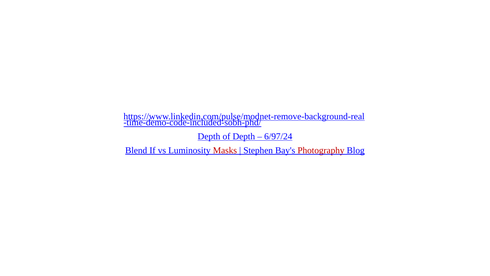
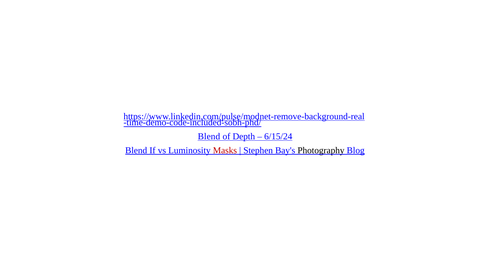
Depth: Depth -> Blend (209, 136)
6/97/24: 6/97/24 -> 6/15/24 (278, 136)
Photography colour: red -> black (321, 150)
